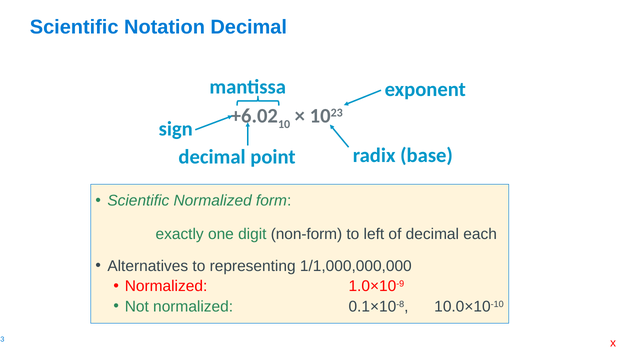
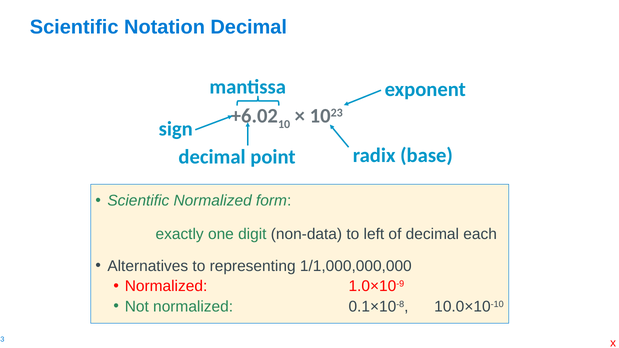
non-form: non-form -> non-data (306, 234)
